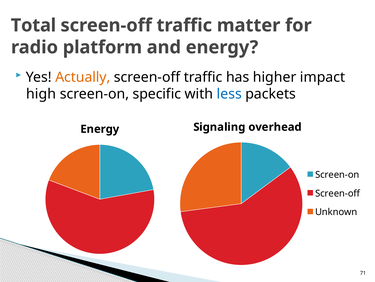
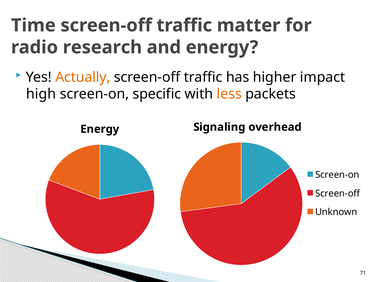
Total: Total -> Time (33, 25)
platform: platform -> research (102, 47)
less colour: blue -> orange (229, 94)
